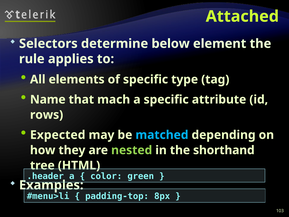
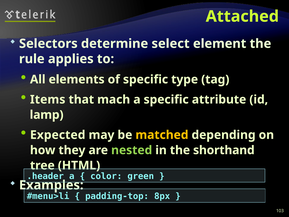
below: below -> select (171, 44)
Name: Name -> Items (48, 99)
rows: rows -> lamp (47, 115)
matched colour: light blue -> yellow (162, 135)
